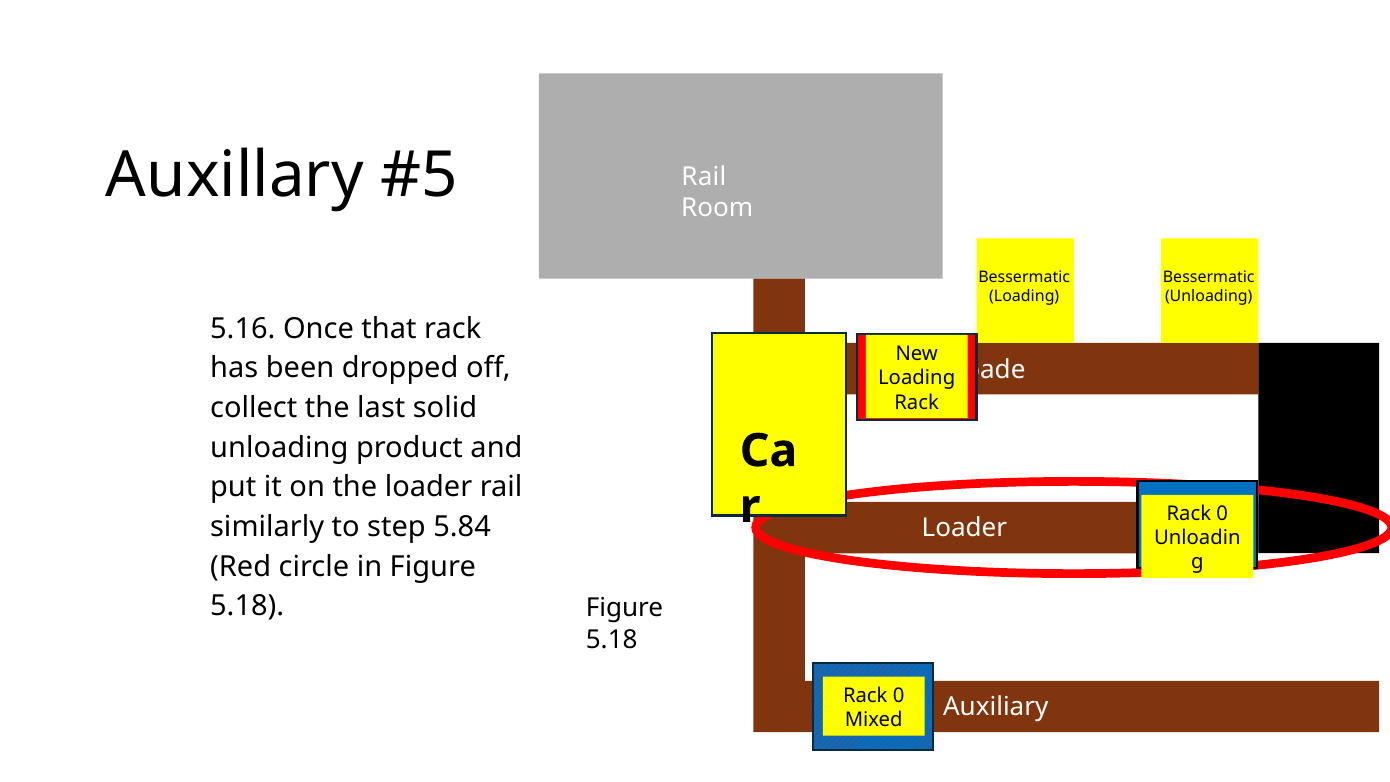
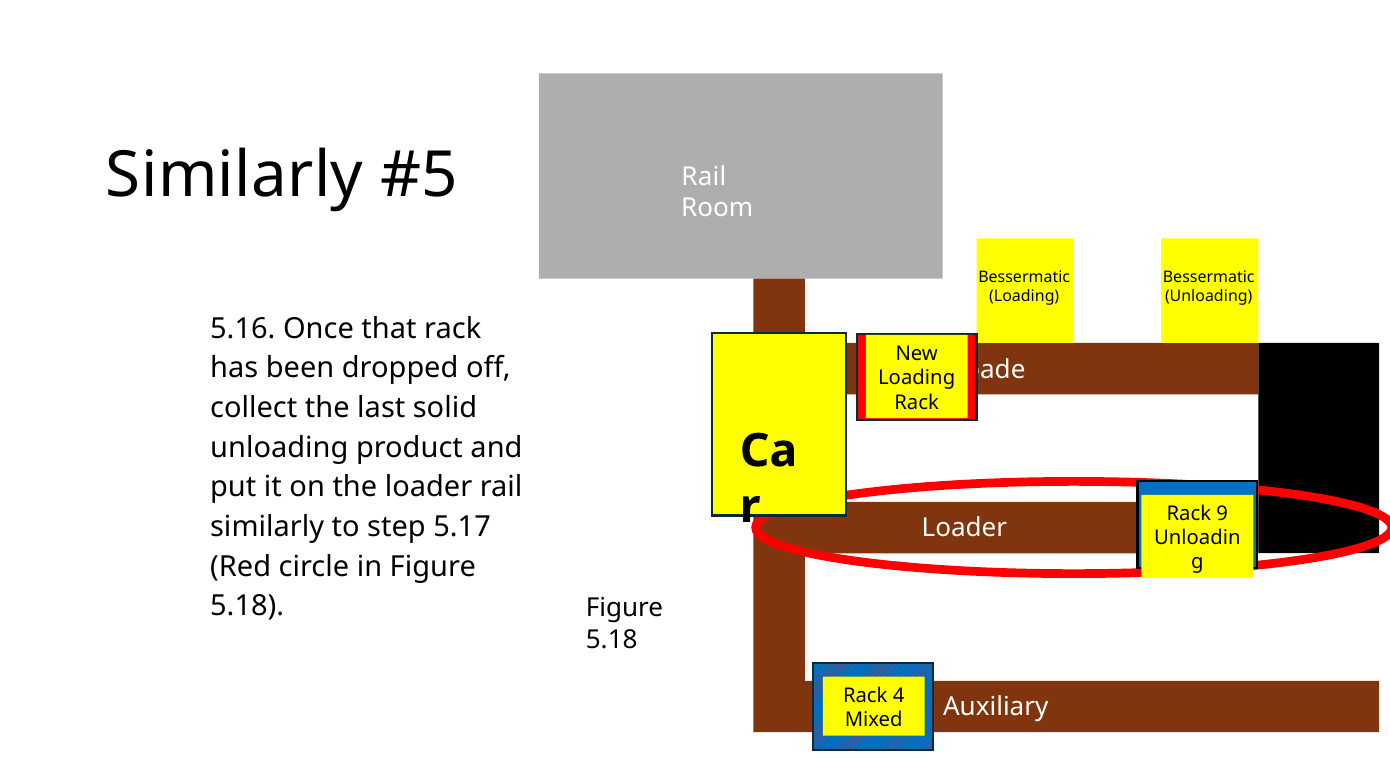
Auxillary: Auxillary -> Similarly (235, 176)
0: 0 -> 9 (1222, 513)
5.84: 5.84 -> 5.17 (462, 527)
0: 0 -> 4 (899, 695)
